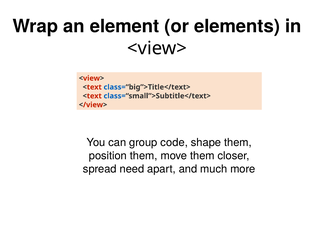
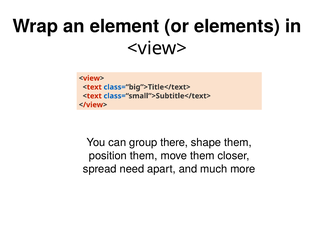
code: code -> there (174, 142)
